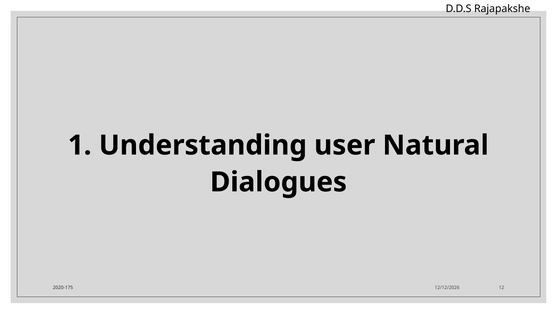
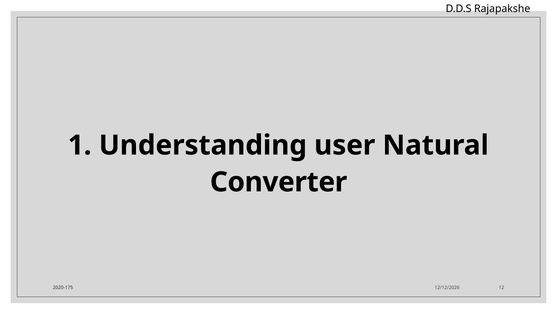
Dialogues: Dialogues -> Converter (279, 182)
